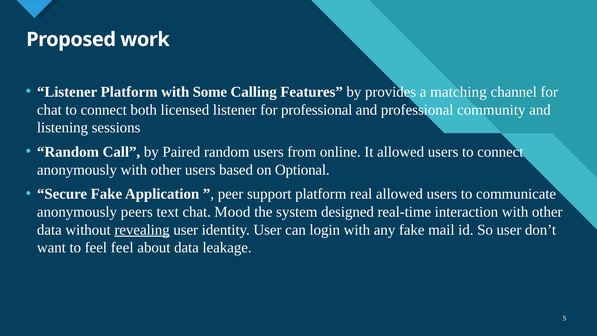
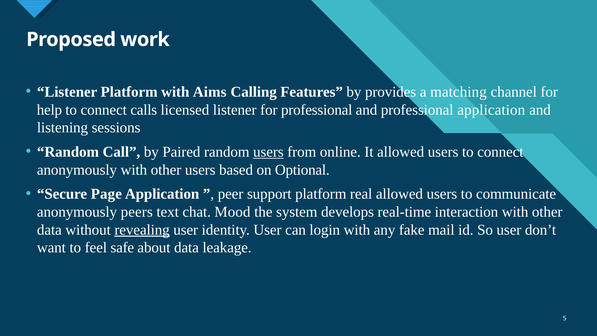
Some: Some -> Aims (210, 92)
chat: chat -> help (49, 110)
both: both -> calls (144, 110)
professional community: community -> application (491, 110)
users underline: none -> present (268, 152)
Secure Fake: Fake -> Page (106, 194)
designed: designed -> develops (348, 212)
feel feel: feel -> safe (122, 248)
